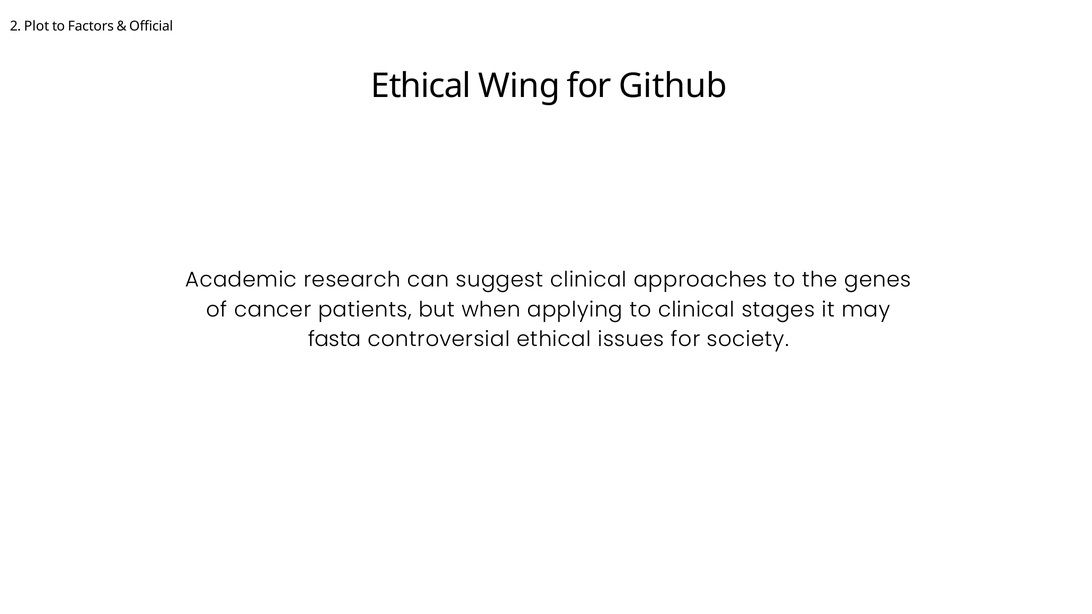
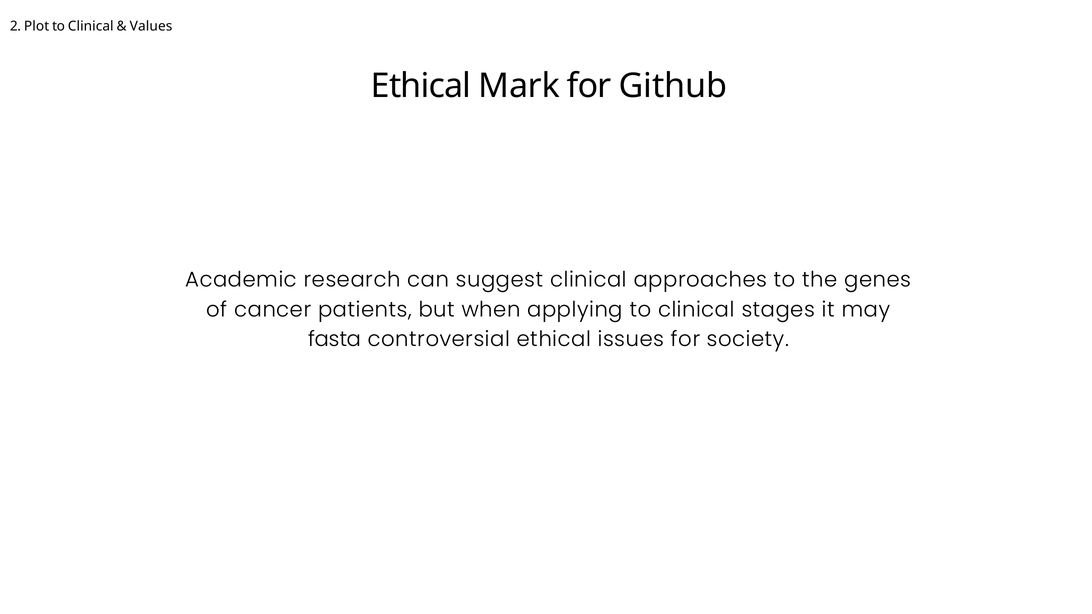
Factors: Factors -> Clinical (91, 26)
Official: Official -> Values (151, 26)
Wing: Wing -> Mark (519, 86)
